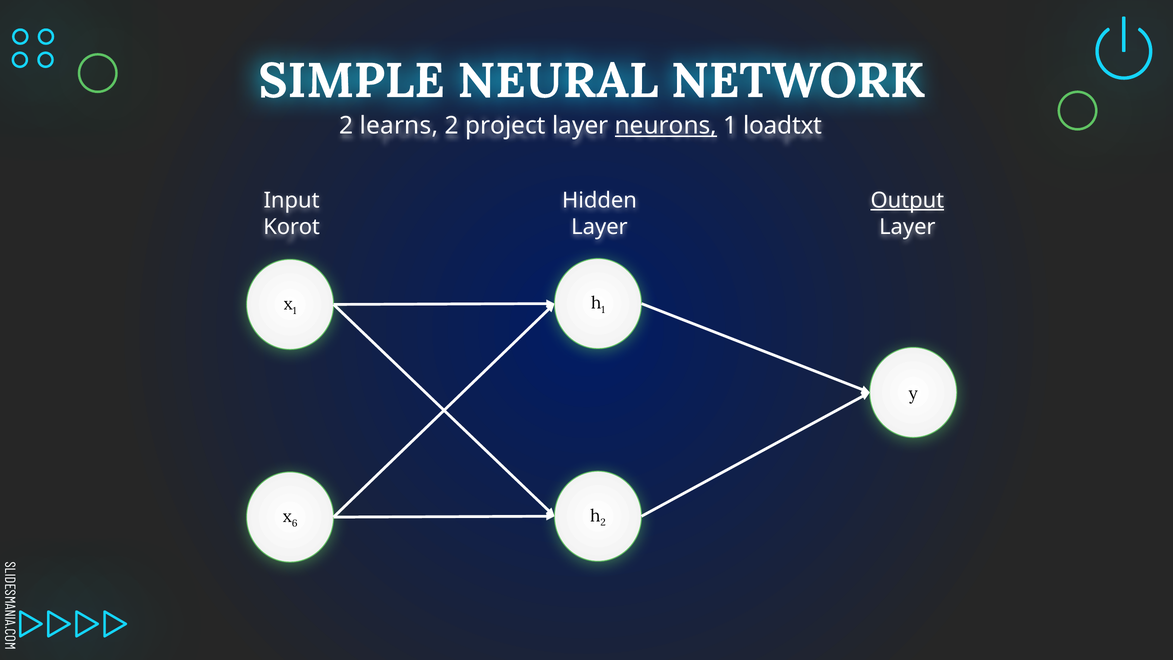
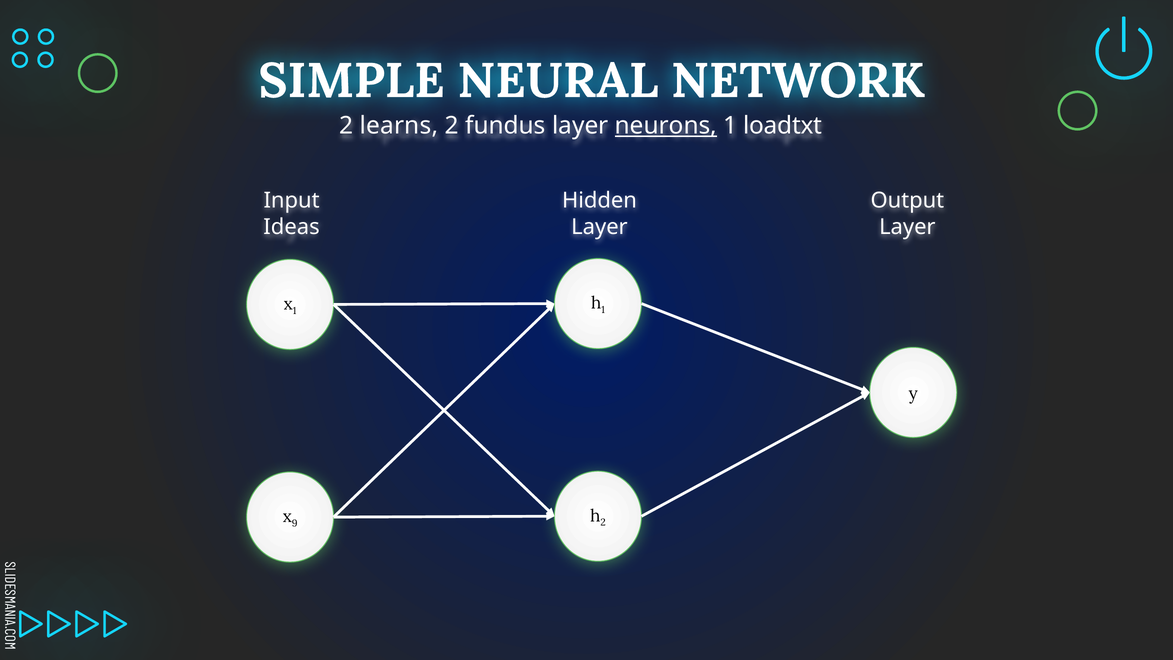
project: project -> fundus (505, 126)
Output underline: present -> none (907, 200)
Korot: Korot -> Ideas (292, 227)
6: 6 -> 9 (295, 523)
